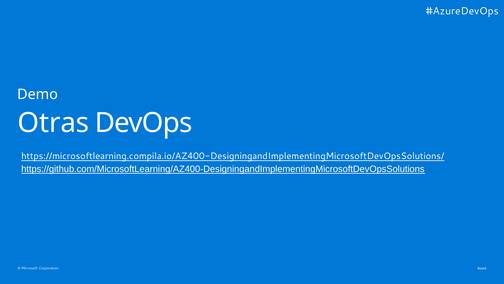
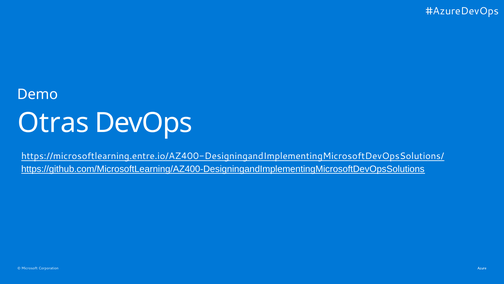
https://microsoftlearning.compila.io/AZ400-DesigningandImplementingMicrosoftDevOpsSolutions/: https://microsoftlearning.compila.io/AZ400-DesigningandImplementingMicrosoftDevOpsSolutions/ -> https://microsoftlearning.entre.io/AZ400-DesigningandImplementingMicrosoftDevOpsSolutions/ (233, 156)
